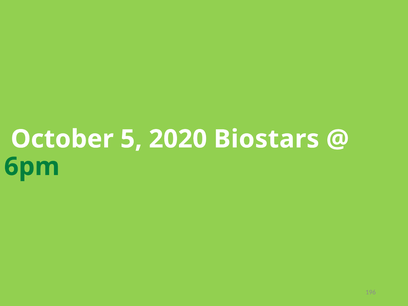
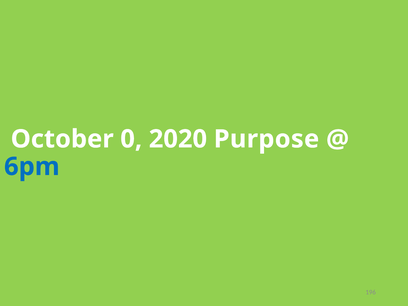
5: 5 -> 0 (131, 139)
Biostars: Biostars -> Purpose (266, 139)
6pm colour: green -> blue (32, 167)
